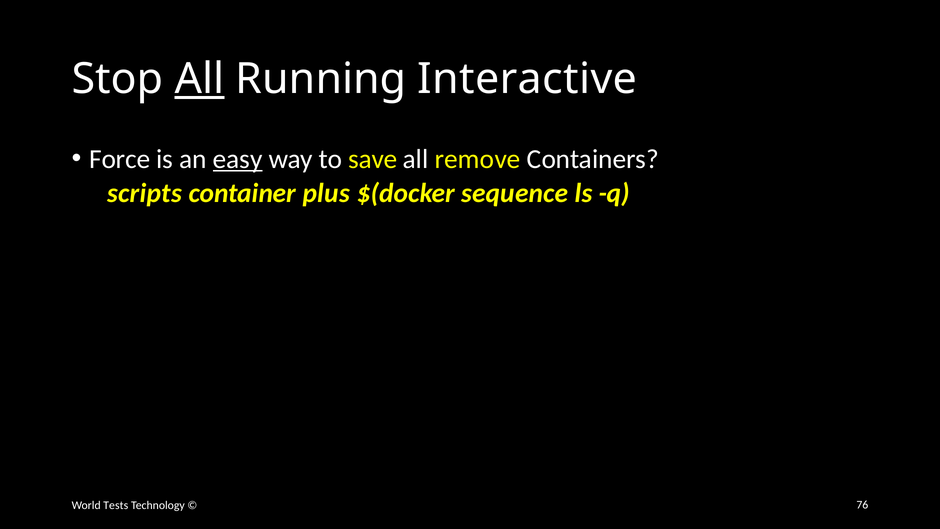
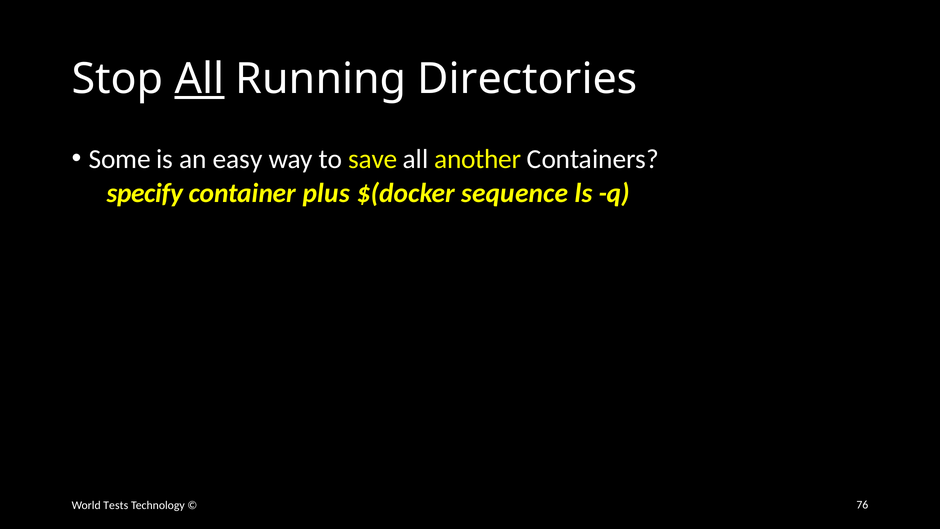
Interactive: Interactive -> Directories (528, 79)
Force: Force -> Some (120, 159)
easy underline: present -> none (238, 159)
remove: remove -> another (478, 159)
scripts: scripts -> specify (145, 193)
